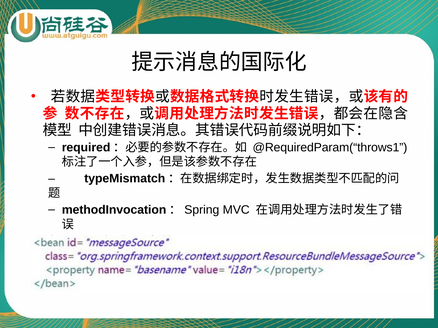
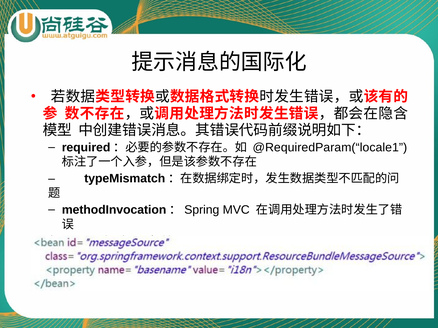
@RequiredParam(“throws1: @RequiredParam(“throws1 -> @RequiredParam(“locale1 (330, 148)
